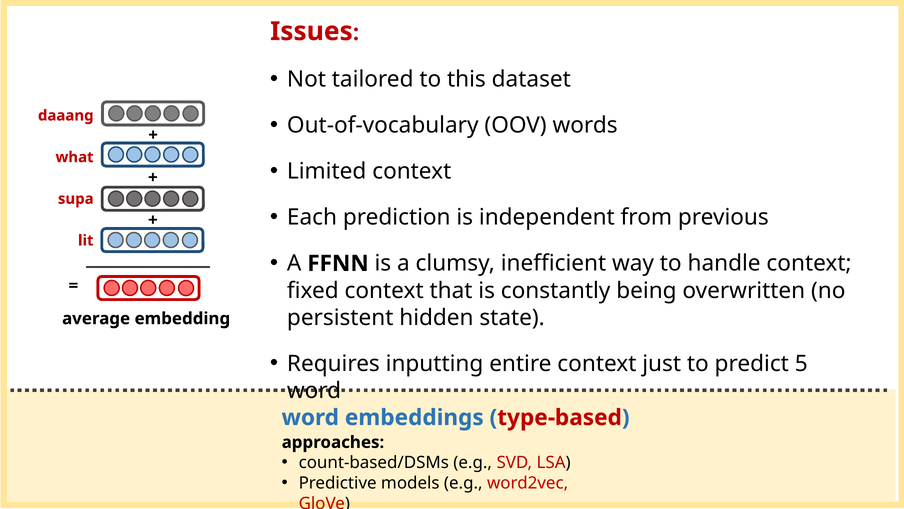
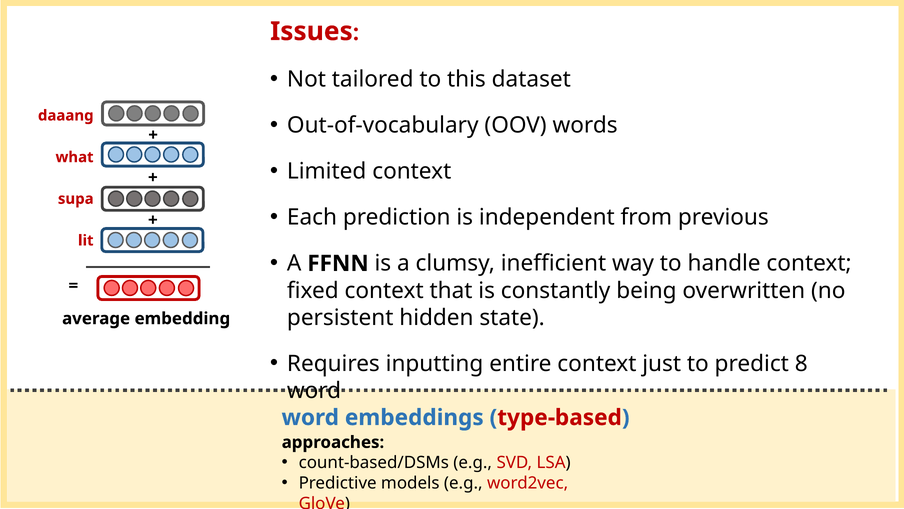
5: 5 -> 8 (801, 363)
